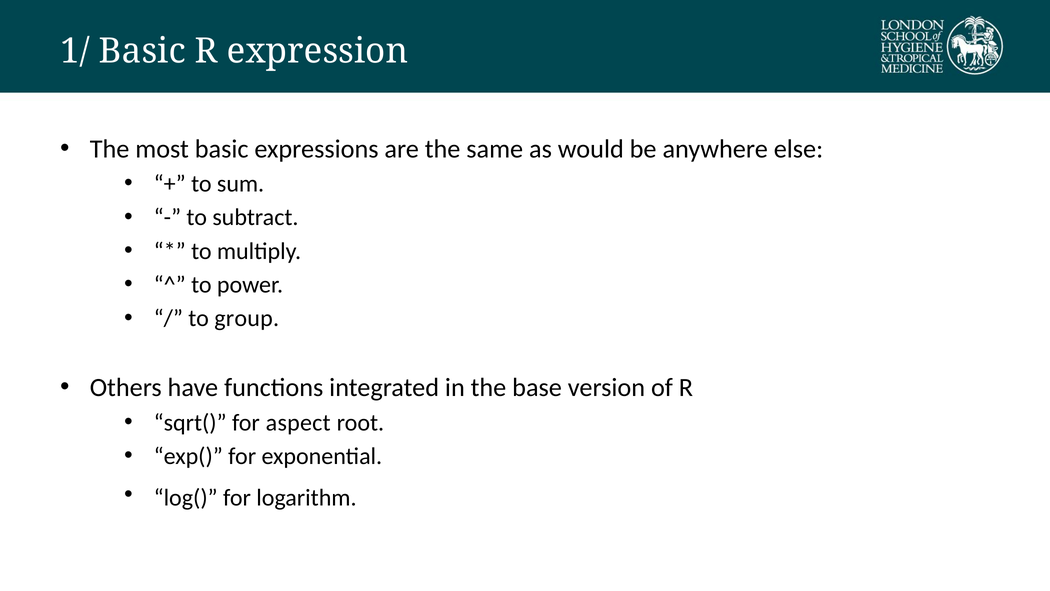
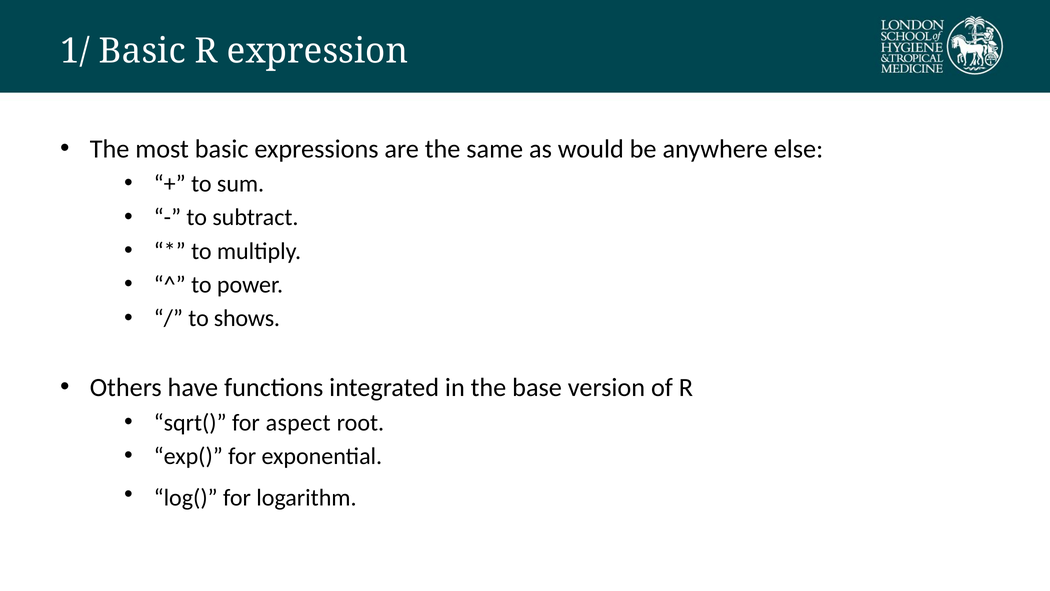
group: group -> shows (247, 318)
